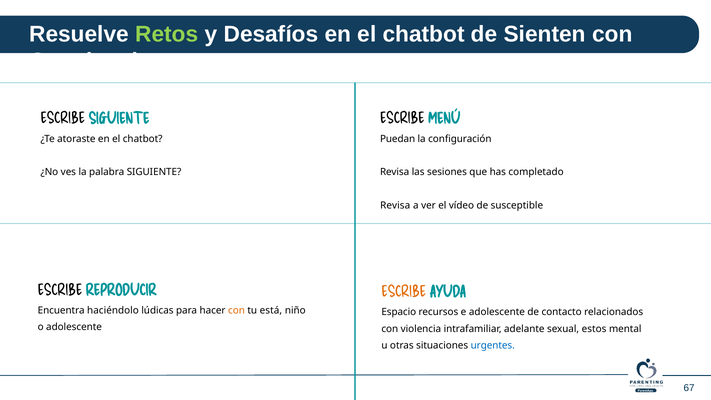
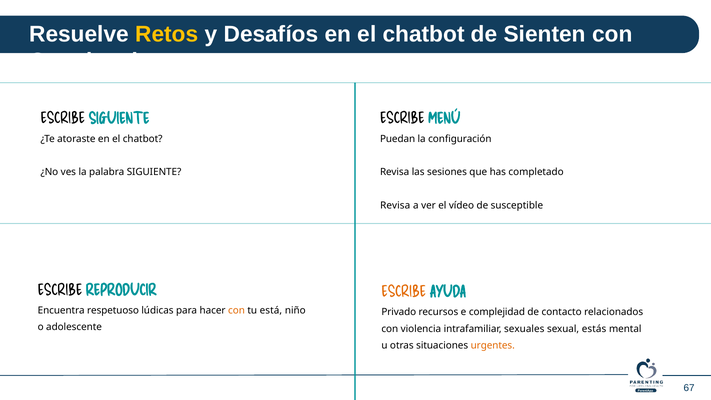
Retos colour: light green -> yellow (167, 34)
haciéndolo: haciéndolo -> respetuoso (113, 311)
Espacio: Espacio -> Privado (399, 312)
e adolescente: adolescente -> complejidad (497, 312)
adelante: adelante -> sexuales (524, 329)
estos: estos -> estás (594, 329)
urgentes colour: blue -> orange (493, 345)
